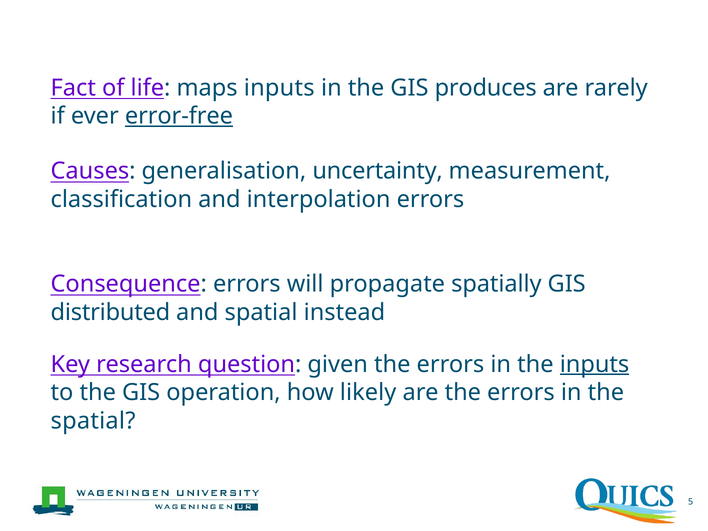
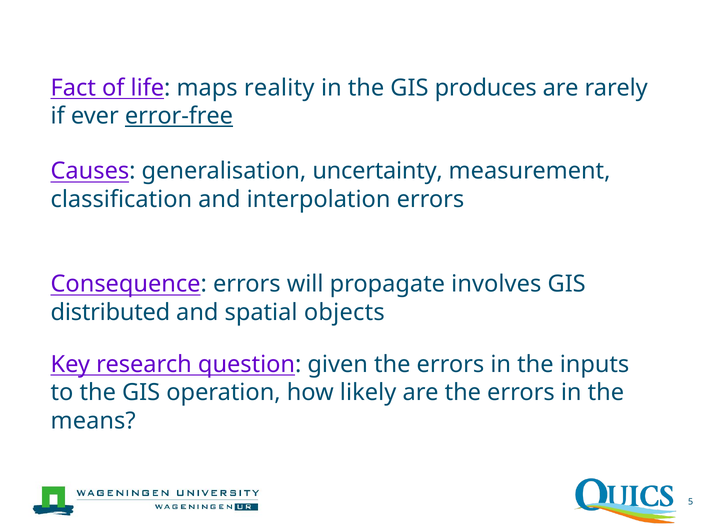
maps inputs: inputs -> reality (279, 88)
spatially: spatially -> involves (496, 284)
instead: instead -> objects (344, 313)
inputs underline: present -> none (594, 364)
spatial: spatial -> means (93, 421)
